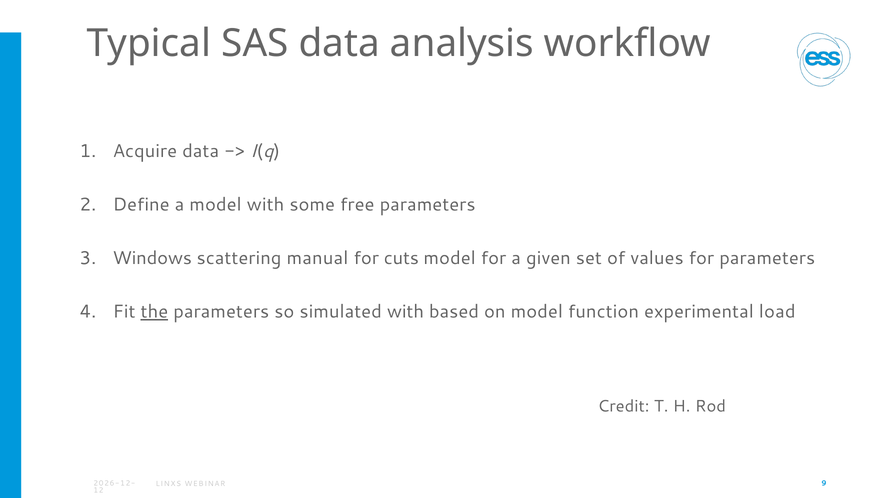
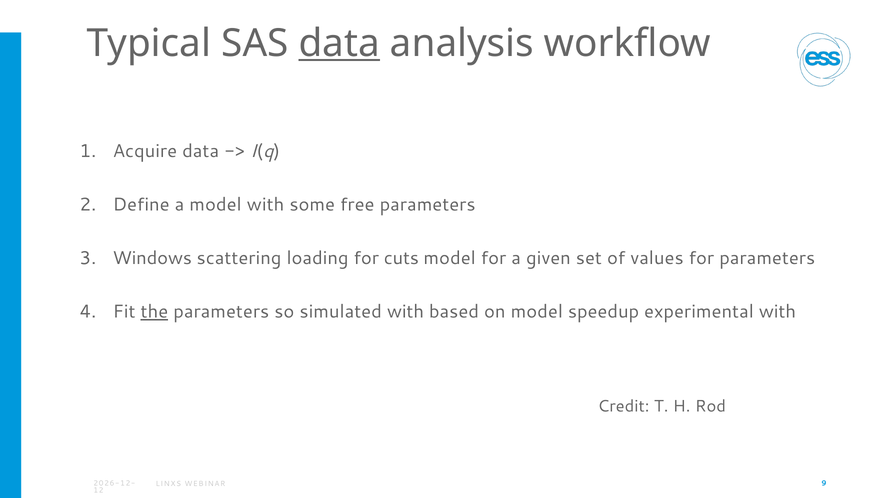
data underline: none -> present (339, 43)
manual: manual -> loading (318, 258)
function: function -> speedup (604, 312)
experimental load: load -> with (777, 312)
